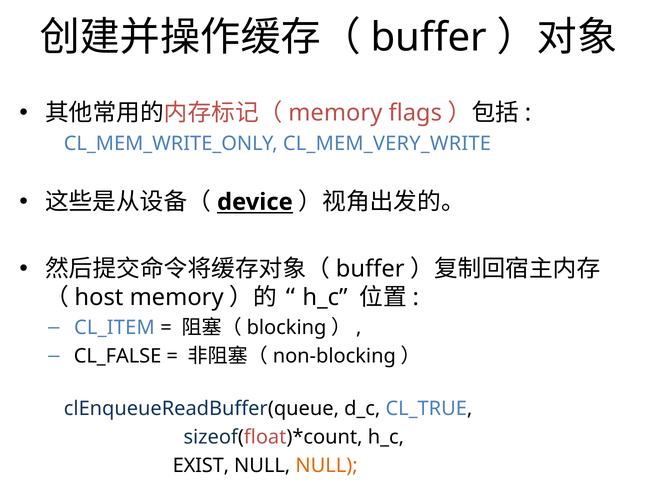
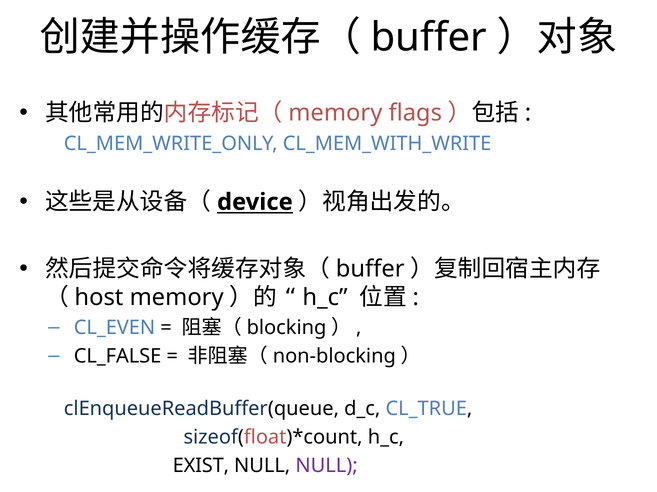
CL_MEM_VERY_WRITE: CL_MEM_VERY_WRITE -> CL_MEM_WITH_WRITE (387, 144)
CL_ITEM: CL_ITEM -> CL_EVEN (115, 328)
NULL colour: orange -> purple (327, 466)
